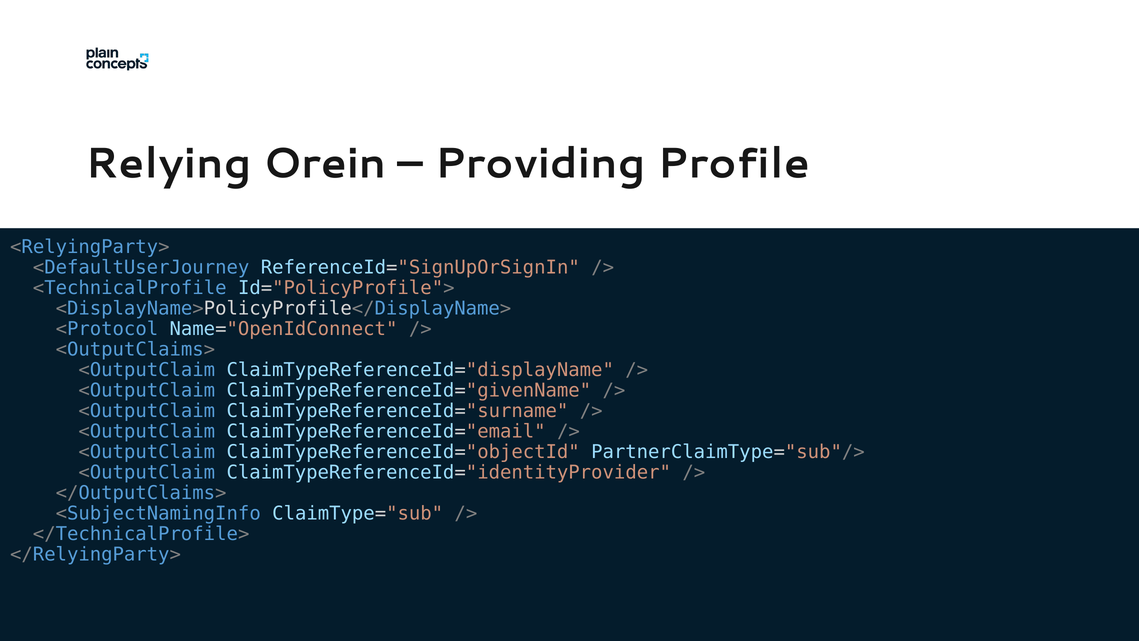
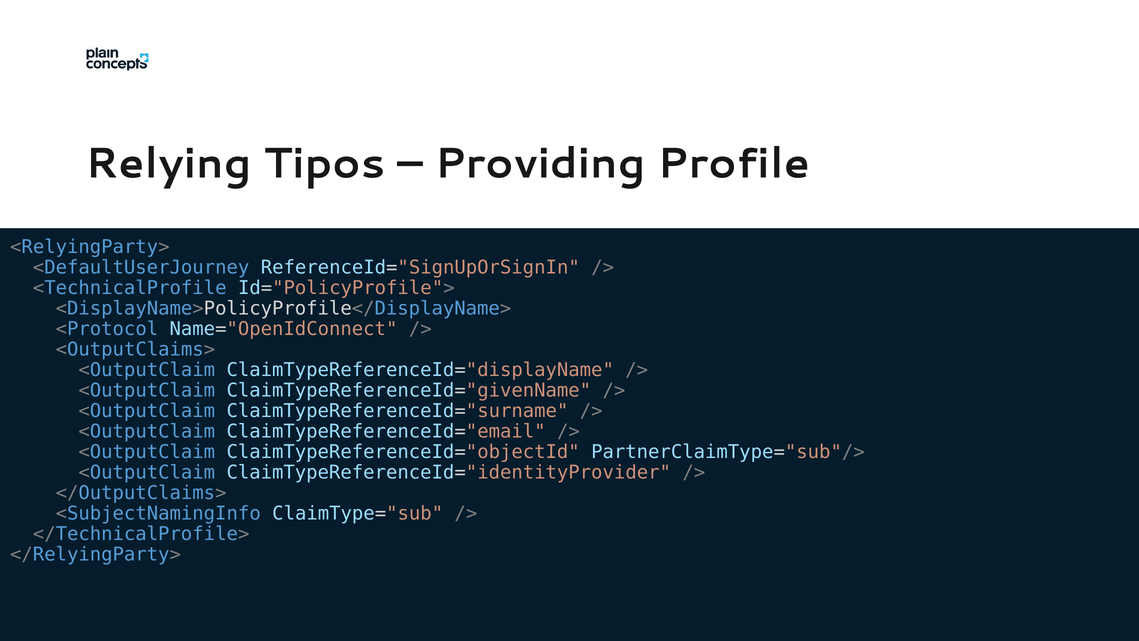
Orein: Orein -> Tipos (325, 164)
